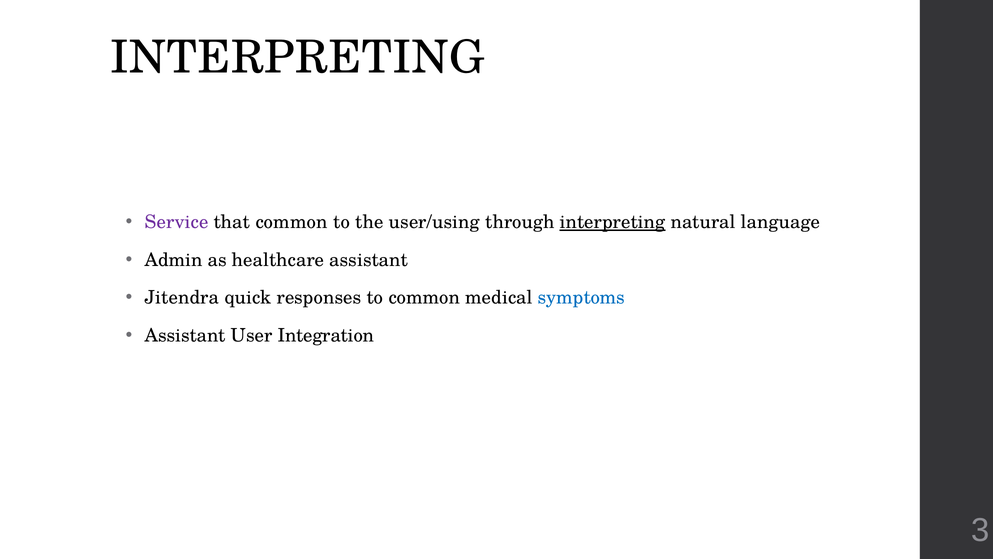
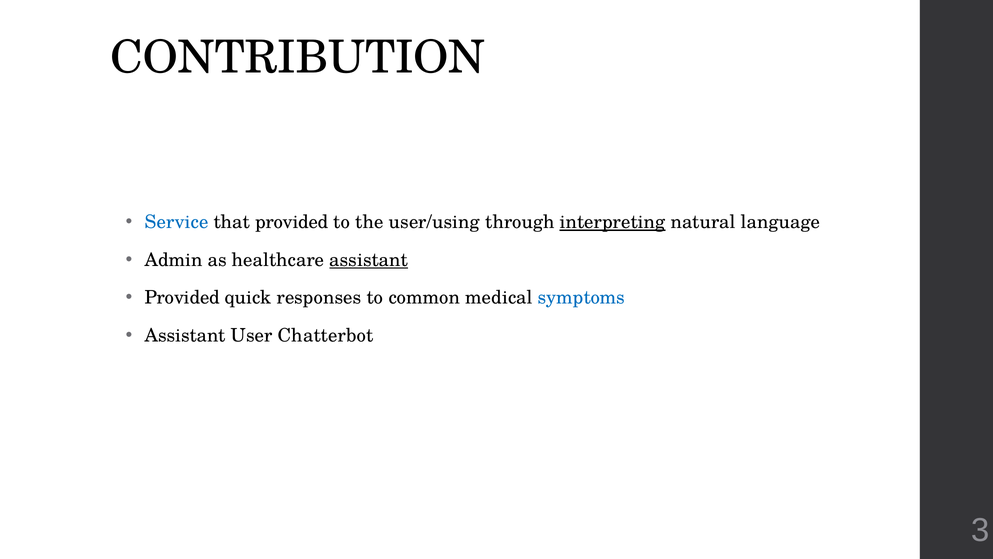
INTERPRETING: INTERPRETING -> CONTRIBUTION (298, 58)
Service colour: purple -> blue (177, 222)
that common: common -> provided (292, 222)
assistant underline: none -> present (369, 260)
Jitendra: Jitendra -> Provided (182, 298)
Integration: Integration -> Chatterbot (326, 335)
